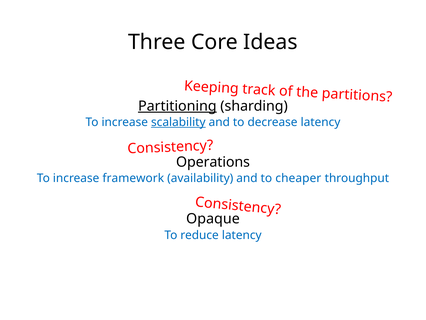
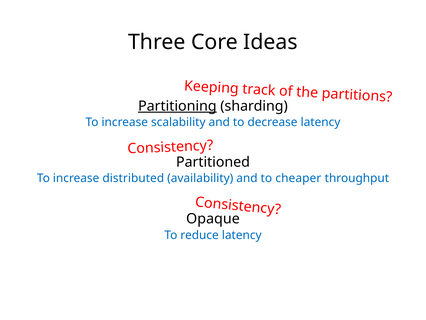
scalability underline: present -> none (178, 122)
Operations: Operations -> Partitioned (213, 162)
framework: framework -> distributed (133, 178)
